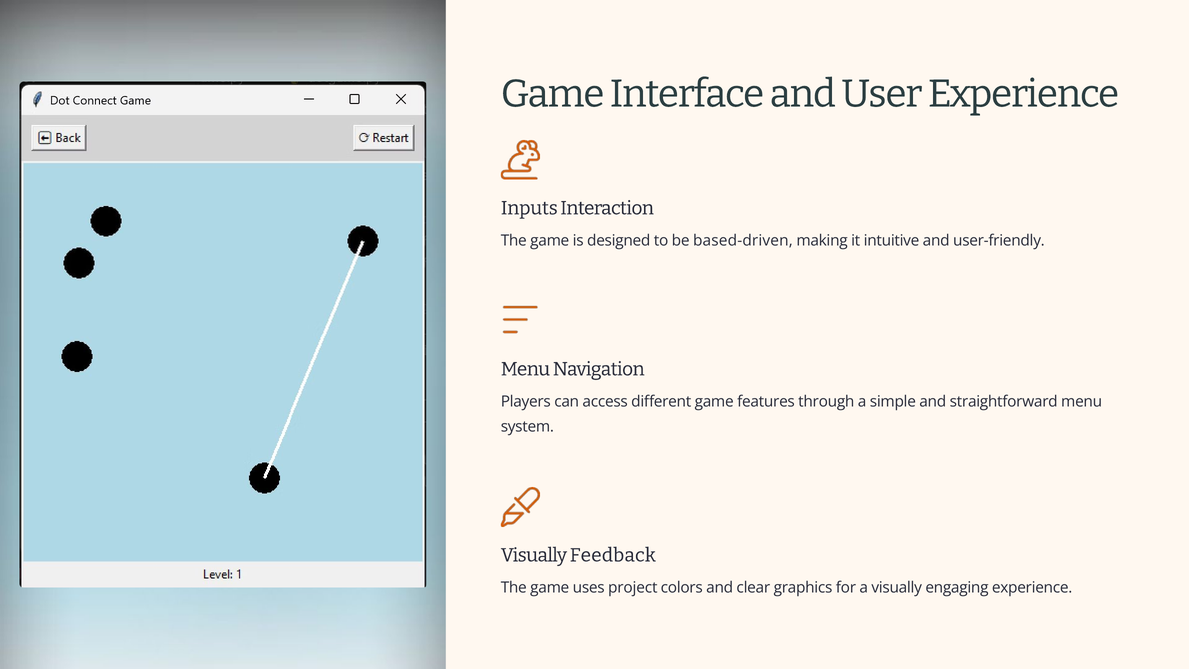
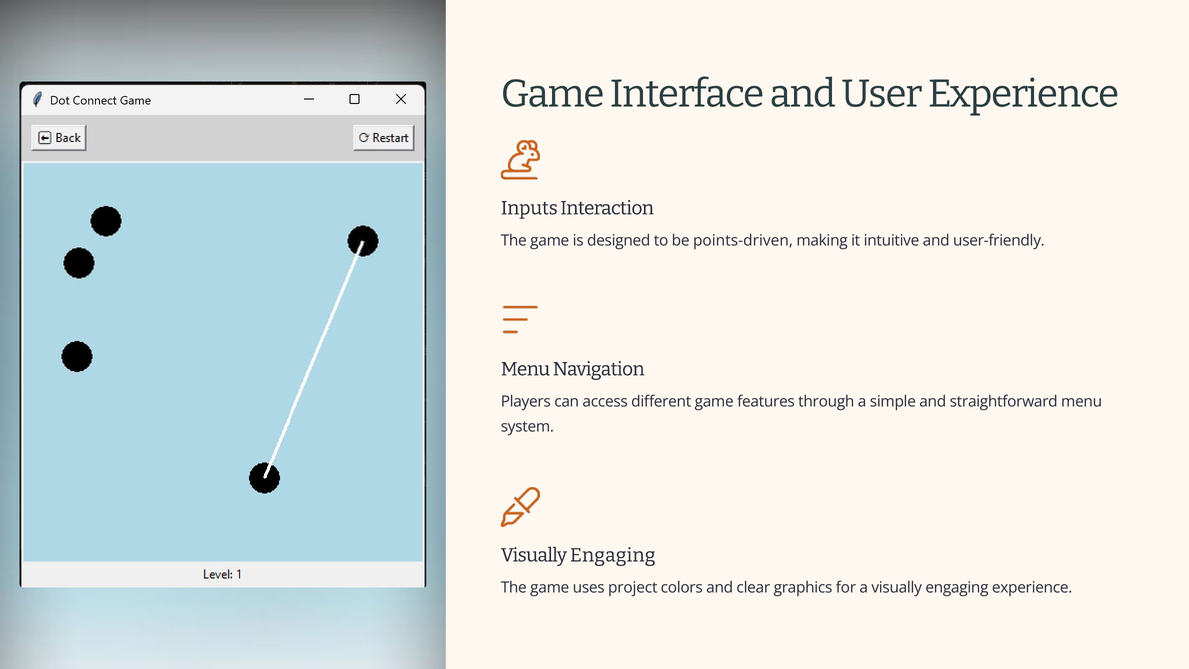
based-driven: based-driven -> points-driven (743, 241)
Feedback: Feedback -> Engaging (613, 555)
